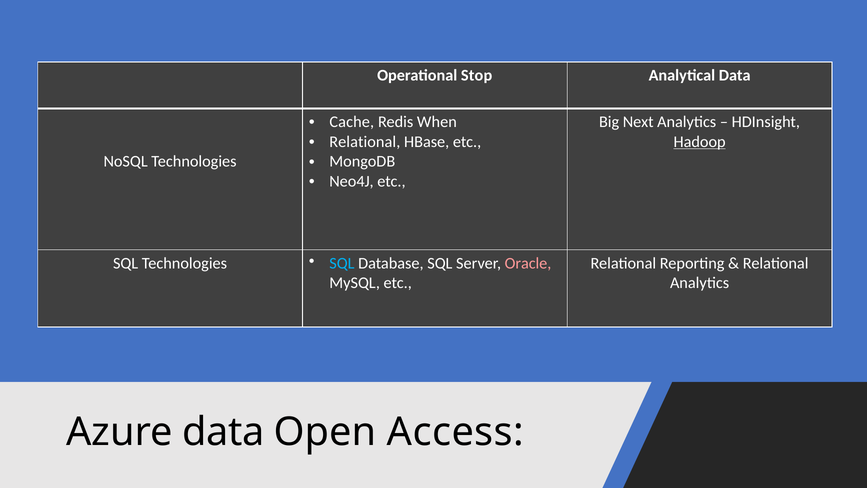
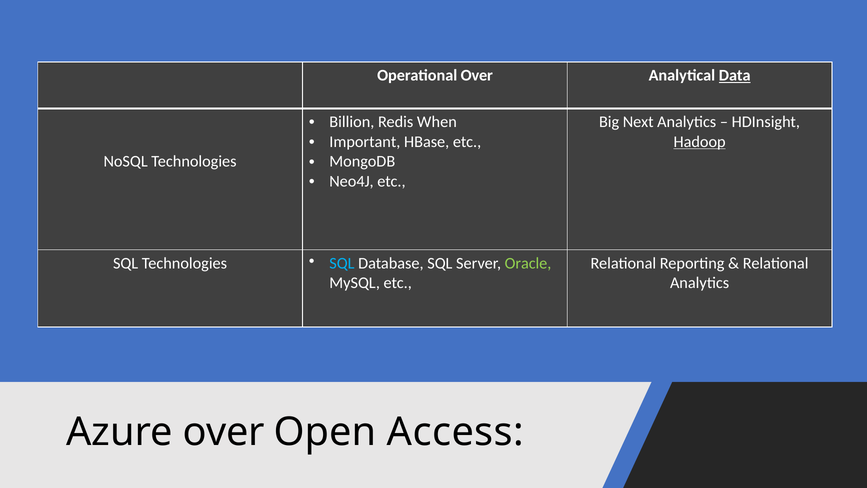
Operational Stop: Stop -> Over (477, 75)
Data underline: none -> present (735, 75)
Cache: Cache -> Billion (352, 122)
Relational: Relational -> Important (365, 142)
Oracle colour: pink -> light green (528, 263)
Azure data: data -> over (223, 432)
